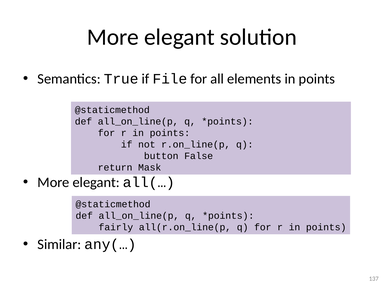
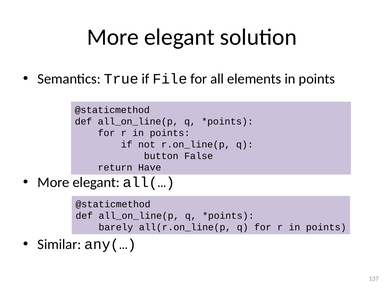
Mask: Mask -> Have (150, 168)
fairly: fairly -> barely (116, 227)
